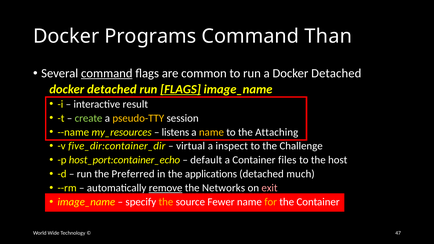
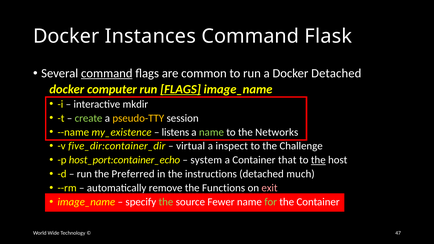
Programs: Programs -> Instances (150, 36)
Than: Than -> Flask (328, 36)
detached: detached -> computer (112, 89)
result: result -> mkdir (135, 104)
my_resources: my_resources -> my_existence (122, 132)
name colour: yellow -> light green (211, 132)
Attaching: Attaching -> Networks (277, 132)
default: default -> system (206, 160)
files: files -> that (287, 160)
the underline: none -> present (318, 160)
applications: applications -> instructions (211, 174)
remove underline: present -> none (166, 188)
Networks: Networks -> Functions (224, 188)
the colour: yellow -> light green (166, 202)
for colour: yellow -> light green (271, 202)
